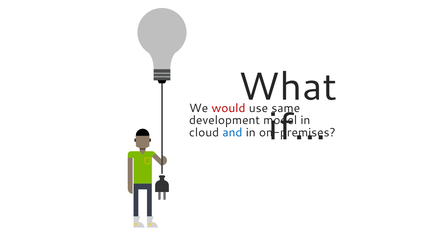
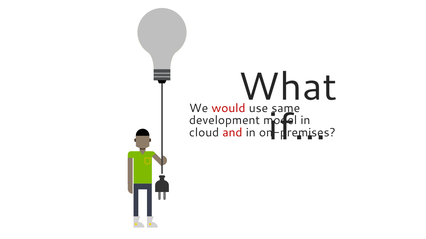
and colour: blue -> red (232, 133)
